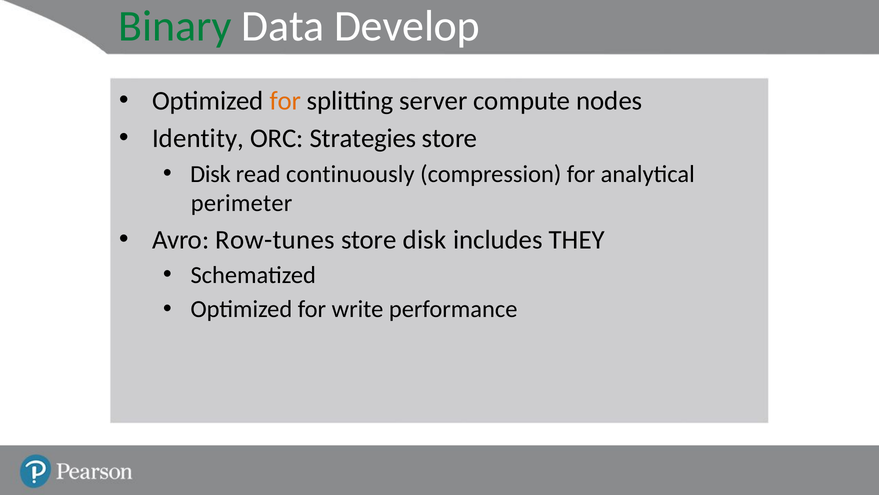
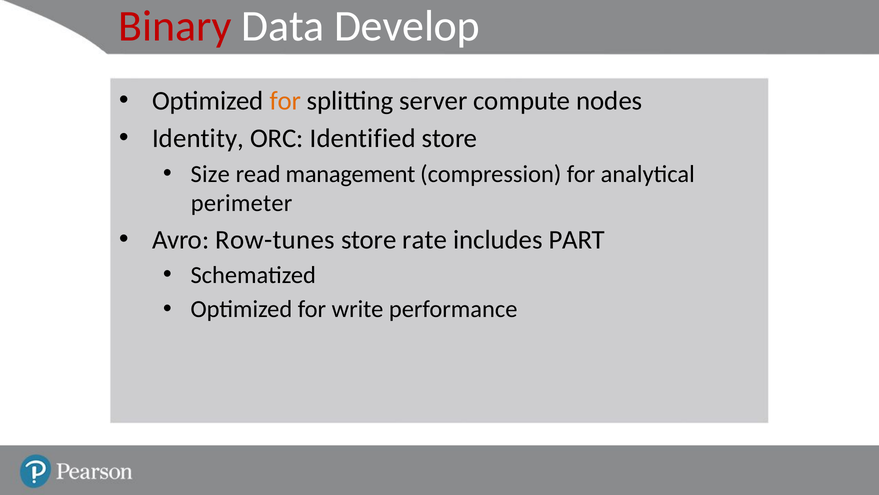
Binary colour: green -> red (175, 26)
Strategies: Strategies -> Identified (363, 138)
Disk: Disk -> Size (210, 174)
continuously: continuously -> management (351, 174)
store disk: disk -> rate (425, 239)
THEY: THEY -> PART (577, 239)
